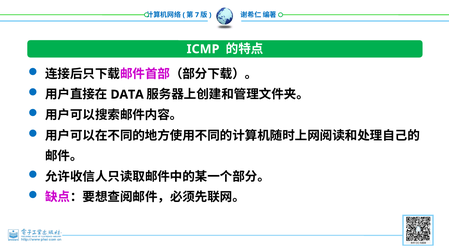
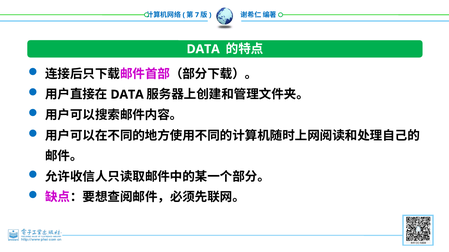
ICMP: ICMP -> DATA (203, 49)
